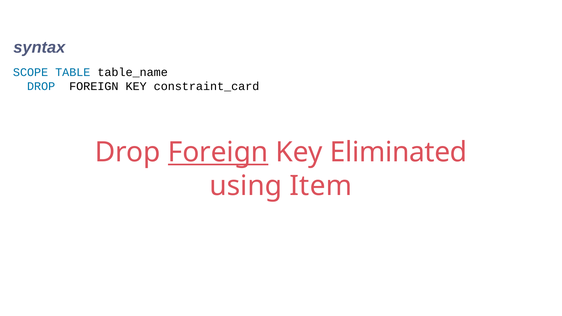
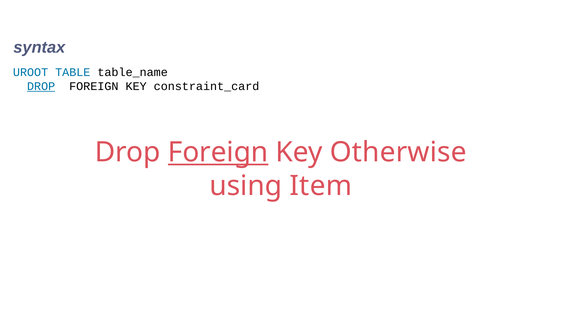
SCOPE: SCOPE -> UROOT (31, 72)
DROP underline: none -> present (41, 86)
Eliminated: Eliminated -> Otherwise (398, 152)
